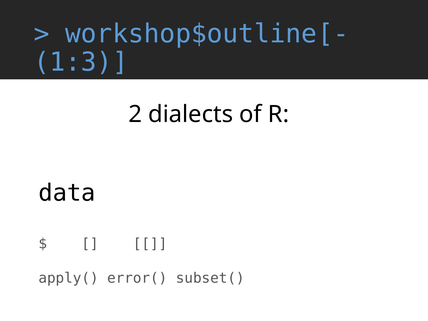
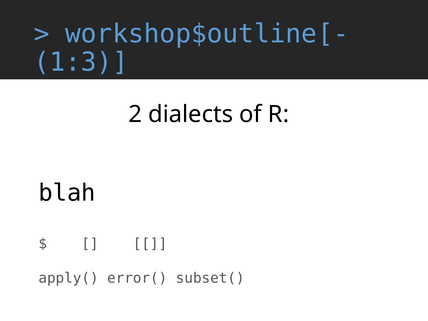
data: data -> blah (67, 193)
